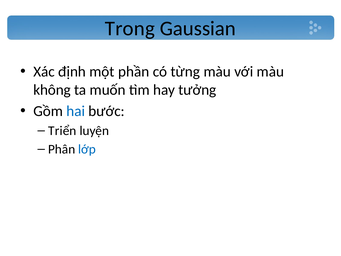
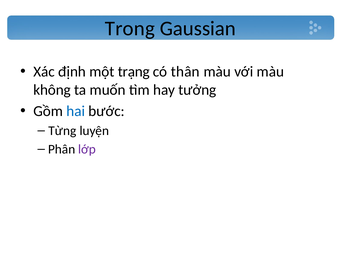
phần: phần -> trạng (134, 72)
từng: từng -> thân (185, 72)
Triển: Triển -> Từng (62, 131)
lớp colour: blue -> purple (87, 149)
